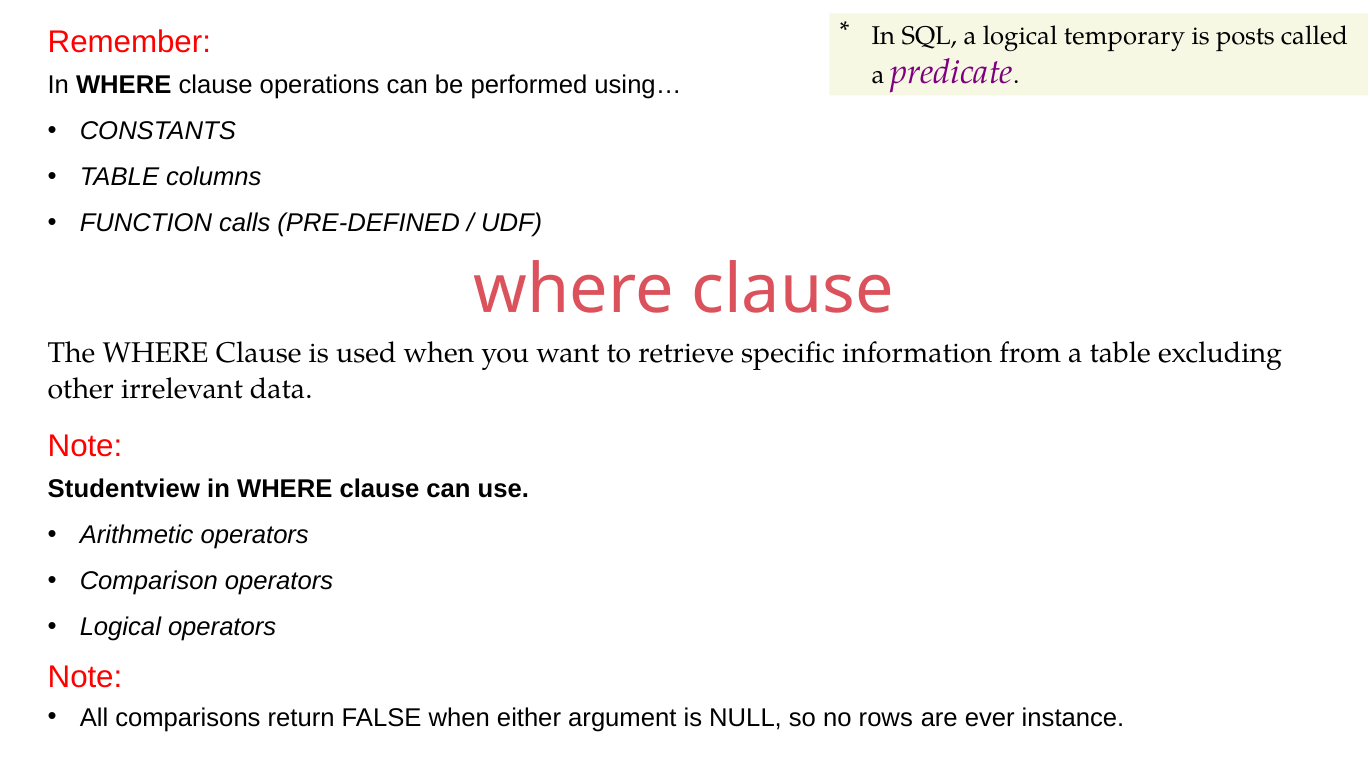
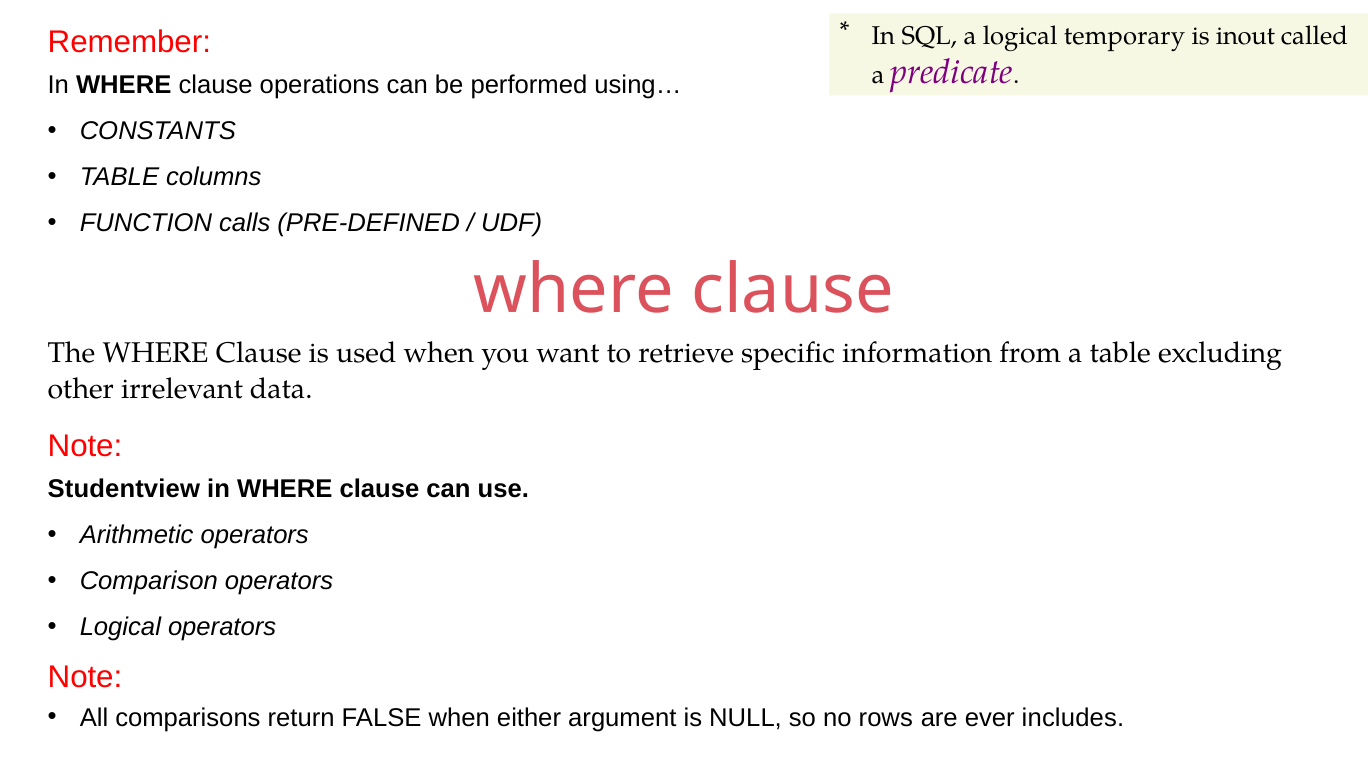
posts: posts -> inout (1246, 36)
instance: instance -> includes (1073, 718)
